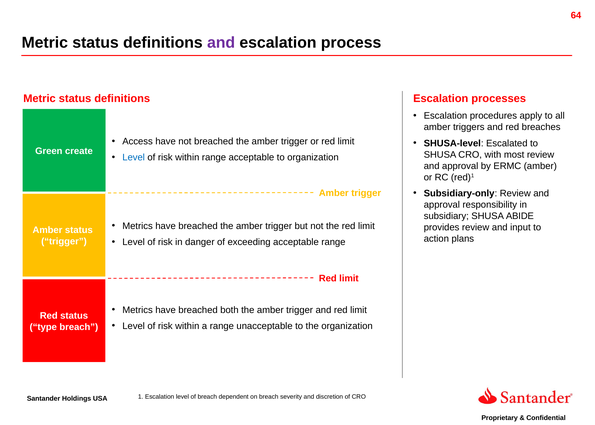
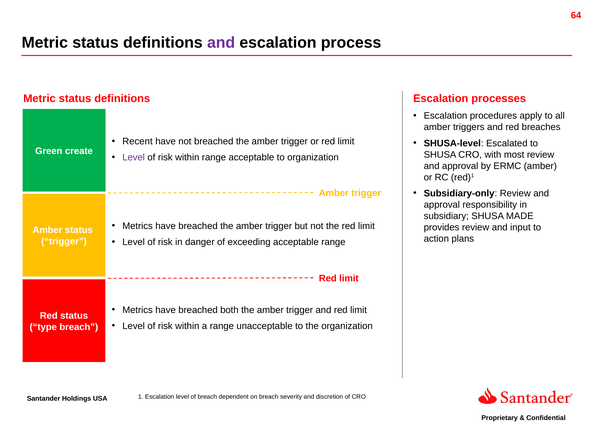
Access: Access -> Recent (138, 141)
Level colour: blue -> purple (134, 158)
ABIDE: ABIDE -> MADE (520, 216)
